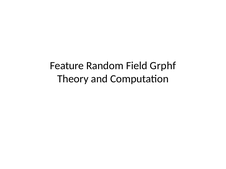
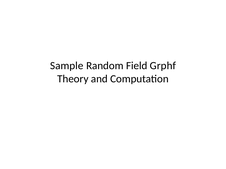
Feature: Feature -> Sample (67, 66)
